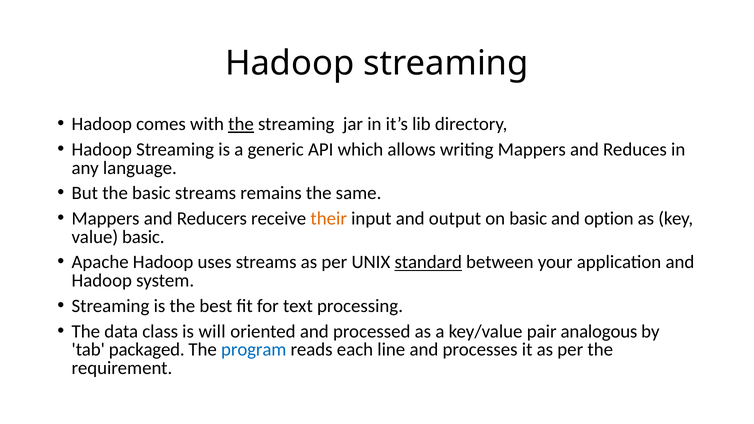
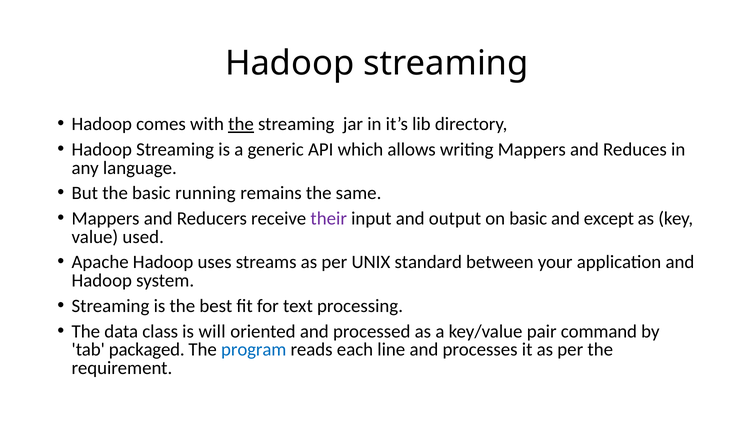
basic streams: streams -> running (205, 193)
their colour: orange -> purple (329, 219)
option: option -> except (609, 219)
value basic: basic -> used (143, 237)
standard underline: present -> none (428, 262)
analogous: analogous -> command (599, 331)
